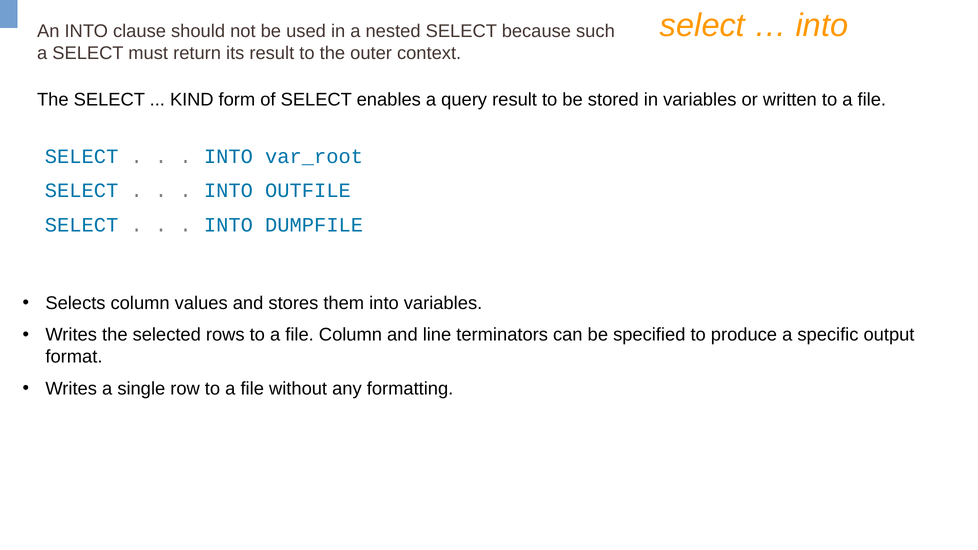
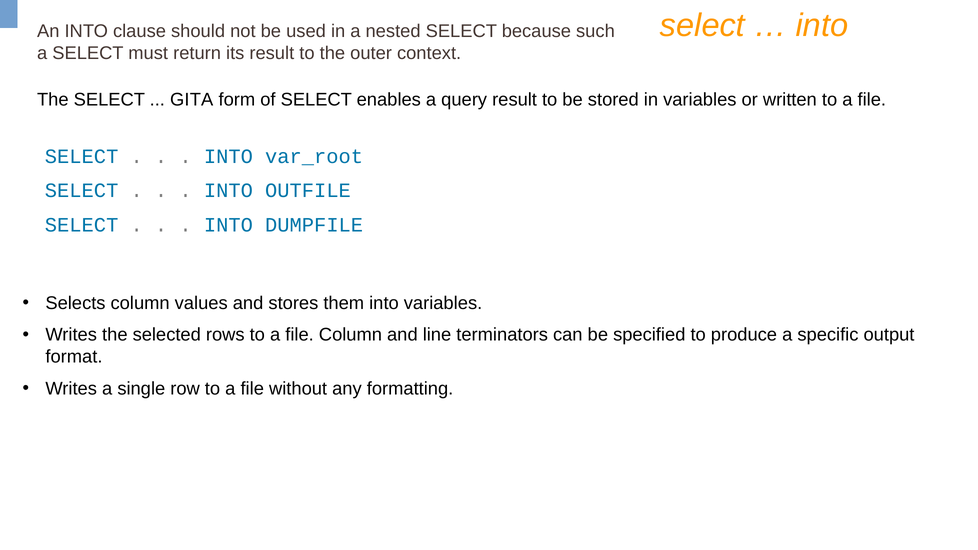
KIND: KIND -> GITA (192, 100)
